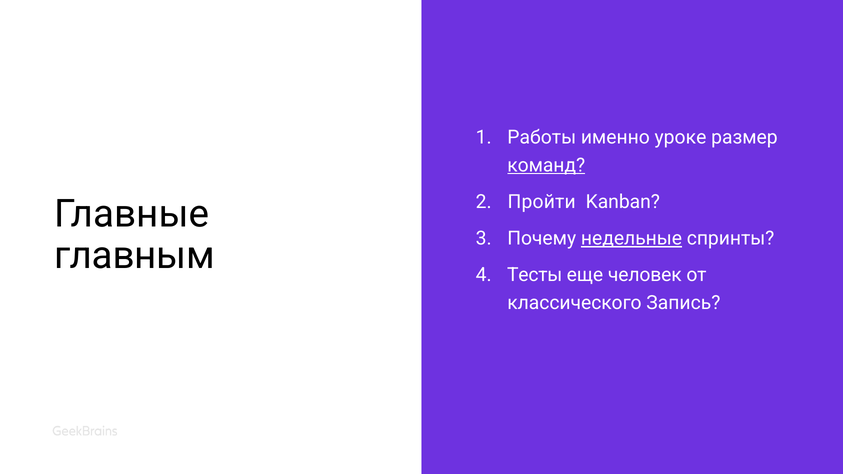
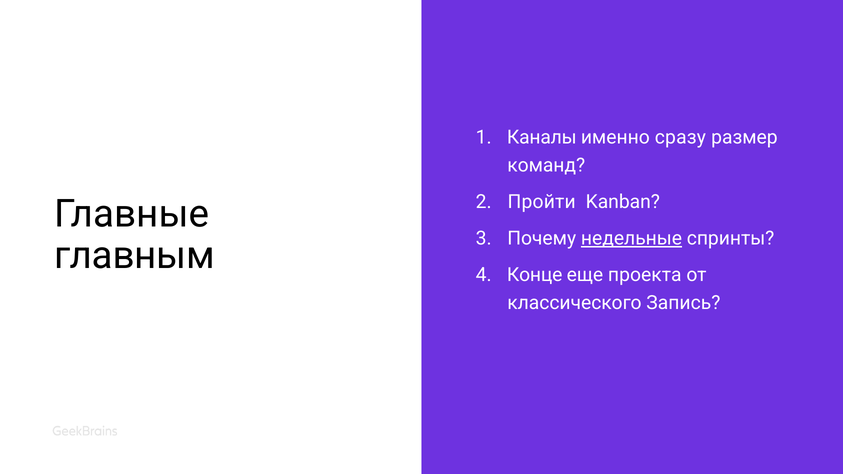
Работы: Работы -> Каналы (542, 138)
уроке: уроке -> сразу (680, 138)
команд underline: present -> none (546, 165)
Тесты: Тесты -> Конце (535, 275)
человек: человек -> проекта (645, 275)
